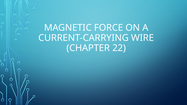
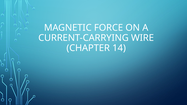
22: 22 -> 14 (119, 48)
